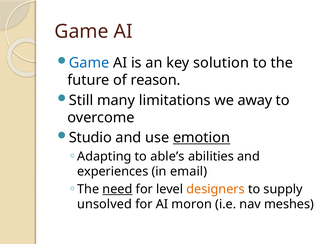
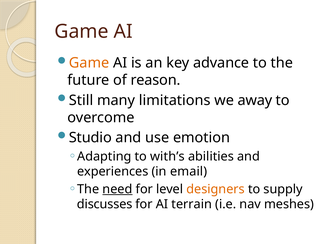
Game colour: blue -> orange (89, 63)
solution: solution -> advance (221, 63)
emotion underline: present -> none (202, 138)
able’s: able’s -> with’s (167, 157)
unsolved: unsolved -> discusses (105, 205)
moron: moron -> terrain (192, 205)
